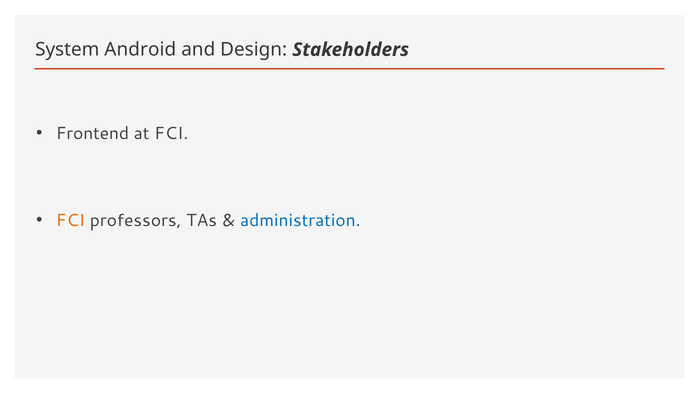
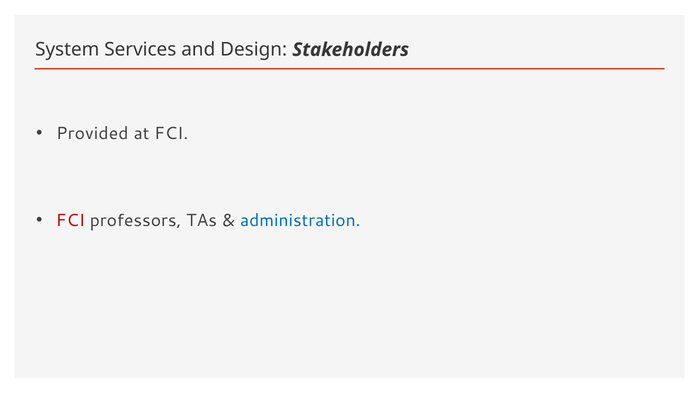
Android: Android -> Services (140, 50)
Frontend: Frontend -> Provided (92, 134)
FCI colour: orange -> red (70, 221)
